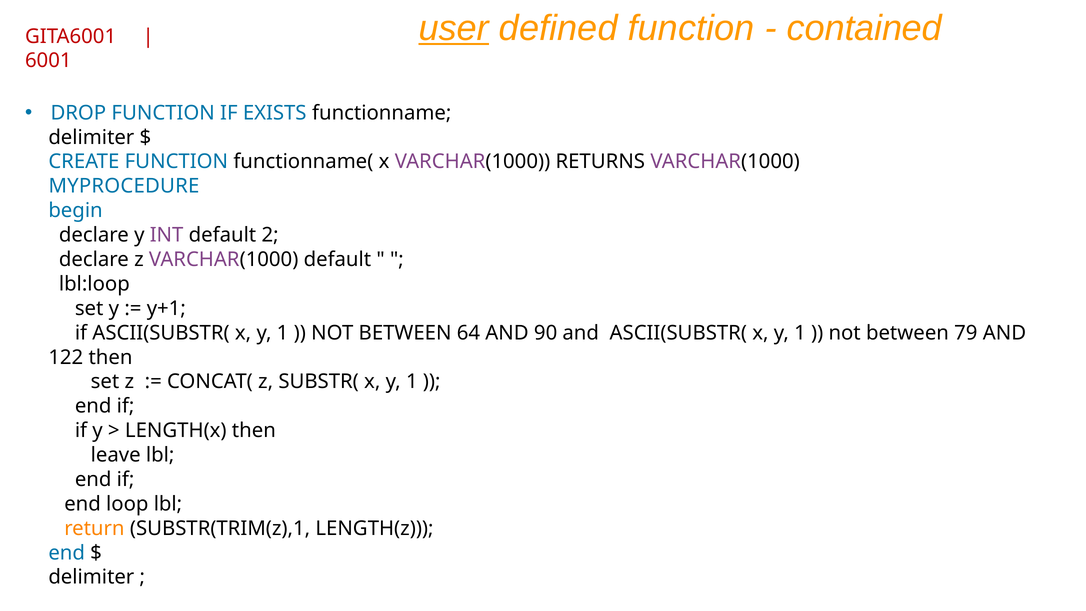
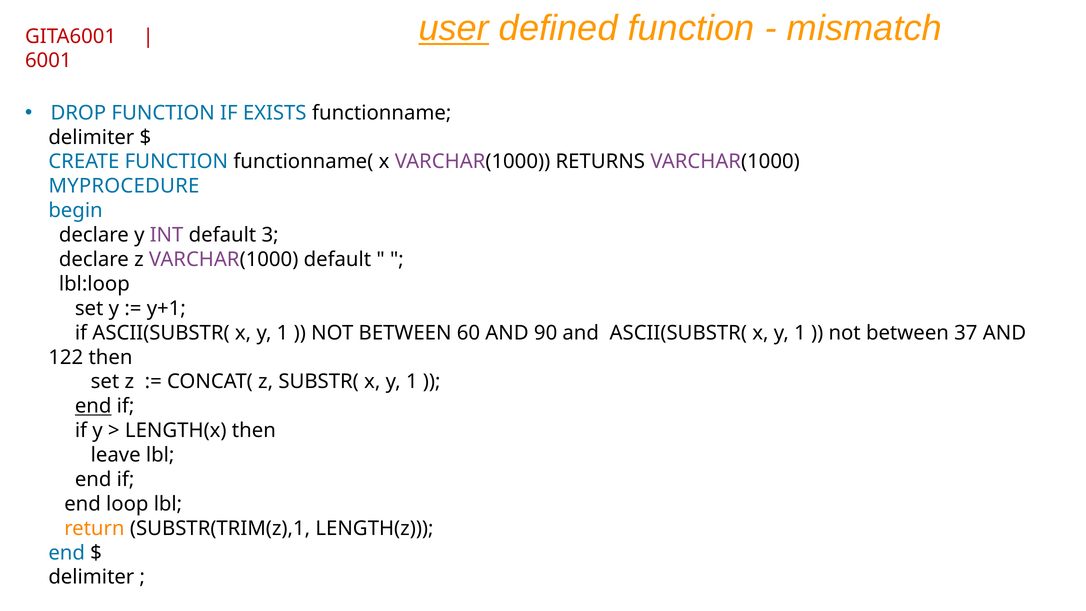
contained: contained -> mismatch (864, 28)
2: 2 -> 3 (270, 235)
64: 64 -> 60 (468, 333)
79: 79 -> 37 (966, 333)
end underline: none -> present (93, 406)
